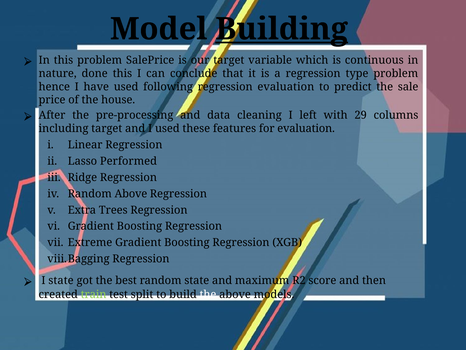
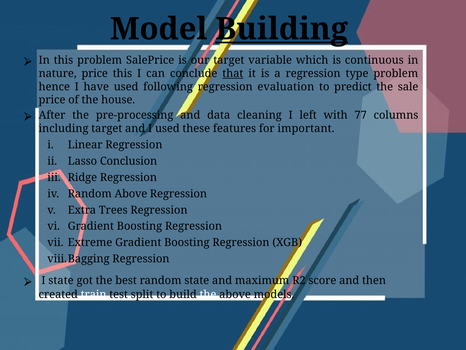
nature done: done -> price (95, 73)
that underline: none -> present (233, 73)
29: 29 -> 77 (361, 115)
for evaluation: evaluation -> important (306, 128)
Performed: Performed -> Conclusion (129, 161)
train colour: light green -> white (94, 294)
